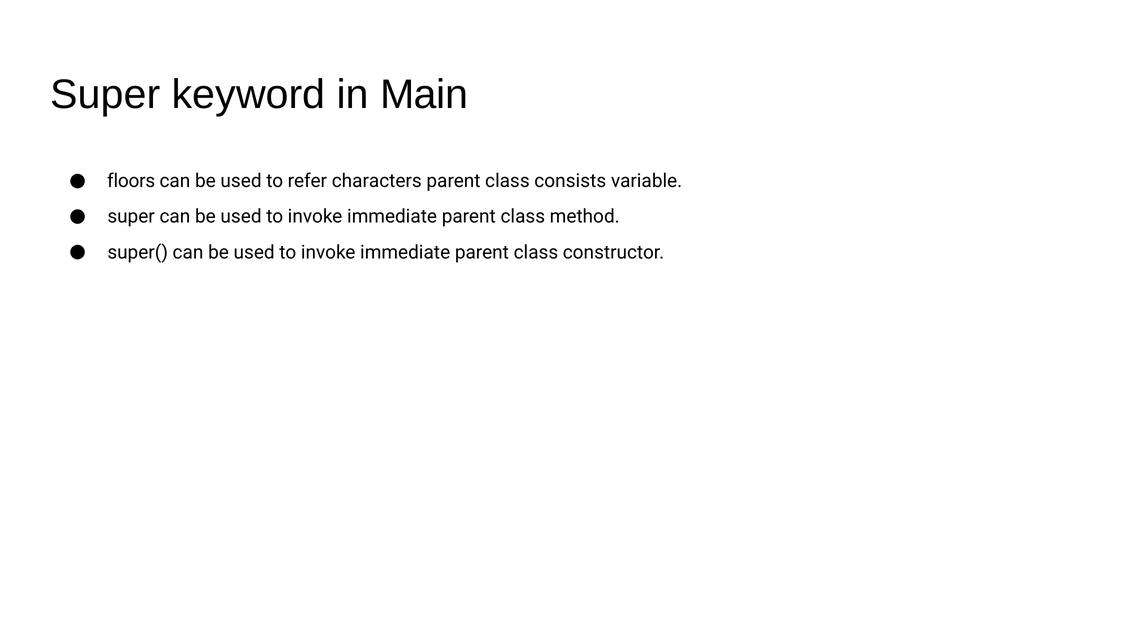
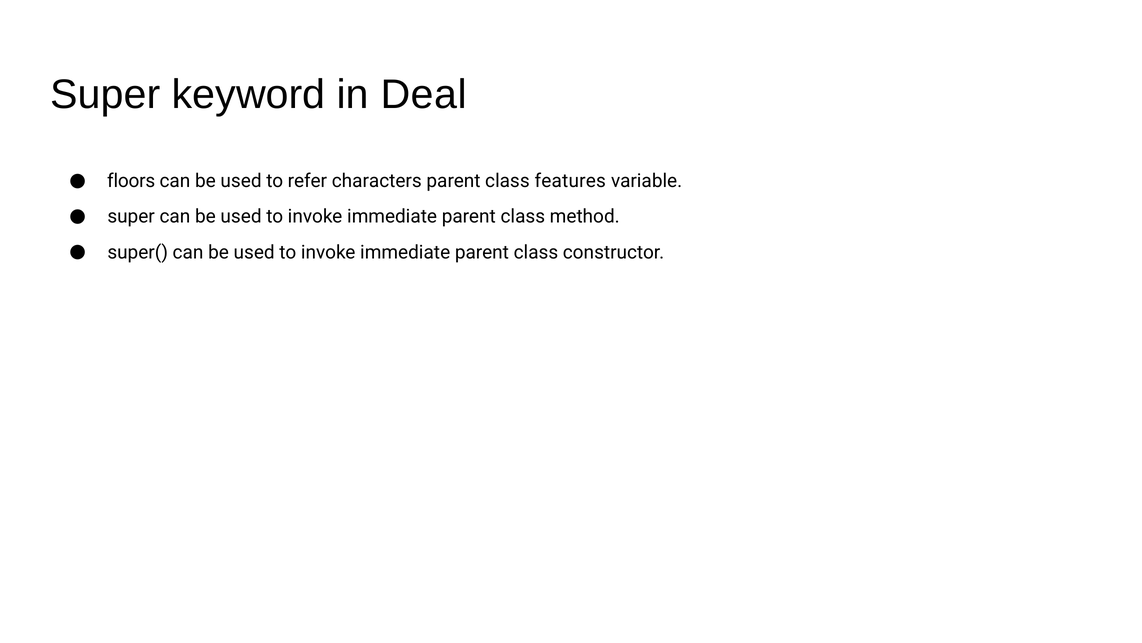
Main: Main -> Deal (424, 95)
consists: consists -> features (570, 181)
